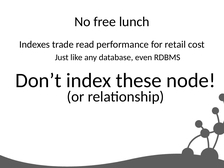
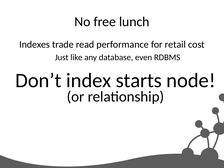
these: these -> starts (139, 80)
